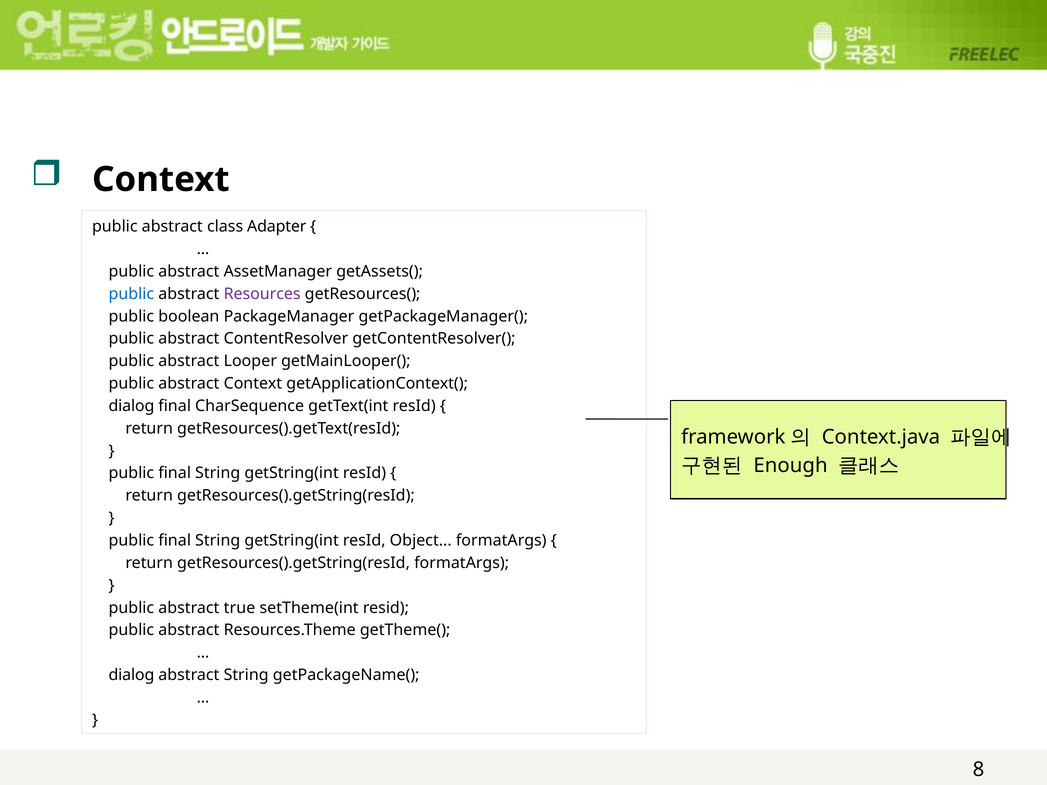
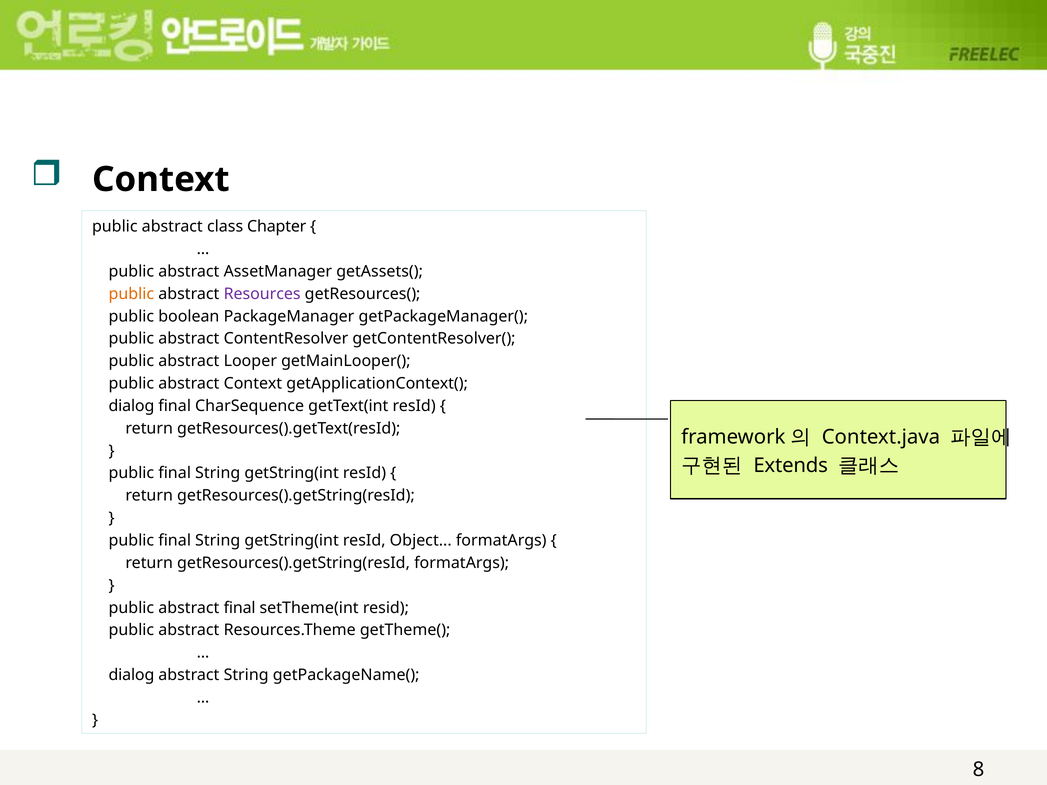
Adapter: Adapter -> Chapter (277, 227)
public colour: blue -> orange (131, 294)
Enough: Enough -> Extends (791, 466)
abstract true: true -> final (240, 608)
